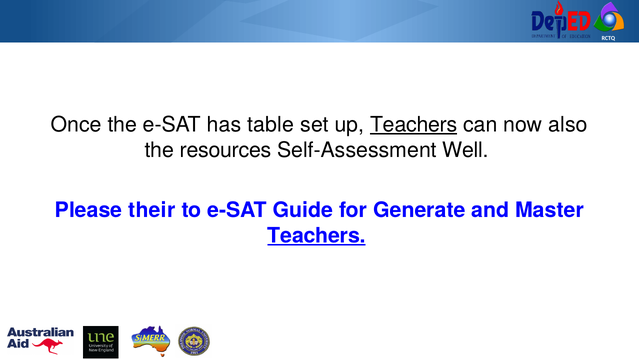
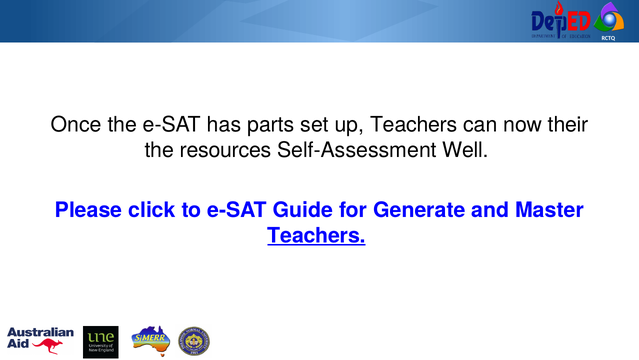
table: table -> parts (271, 125)
Teachers underline: present -> none (414, 125)
also: also -> their (568, 125)
their: their -> click (152, 210)
